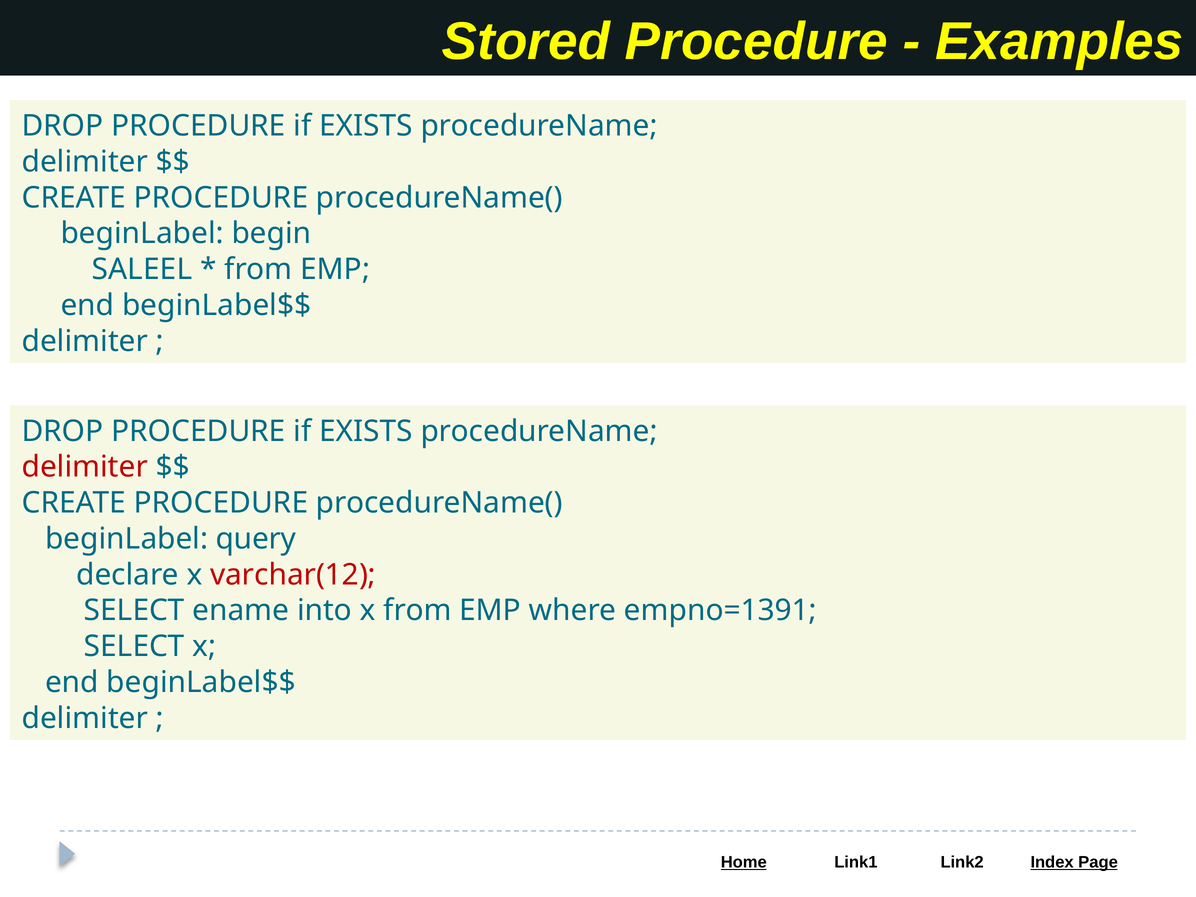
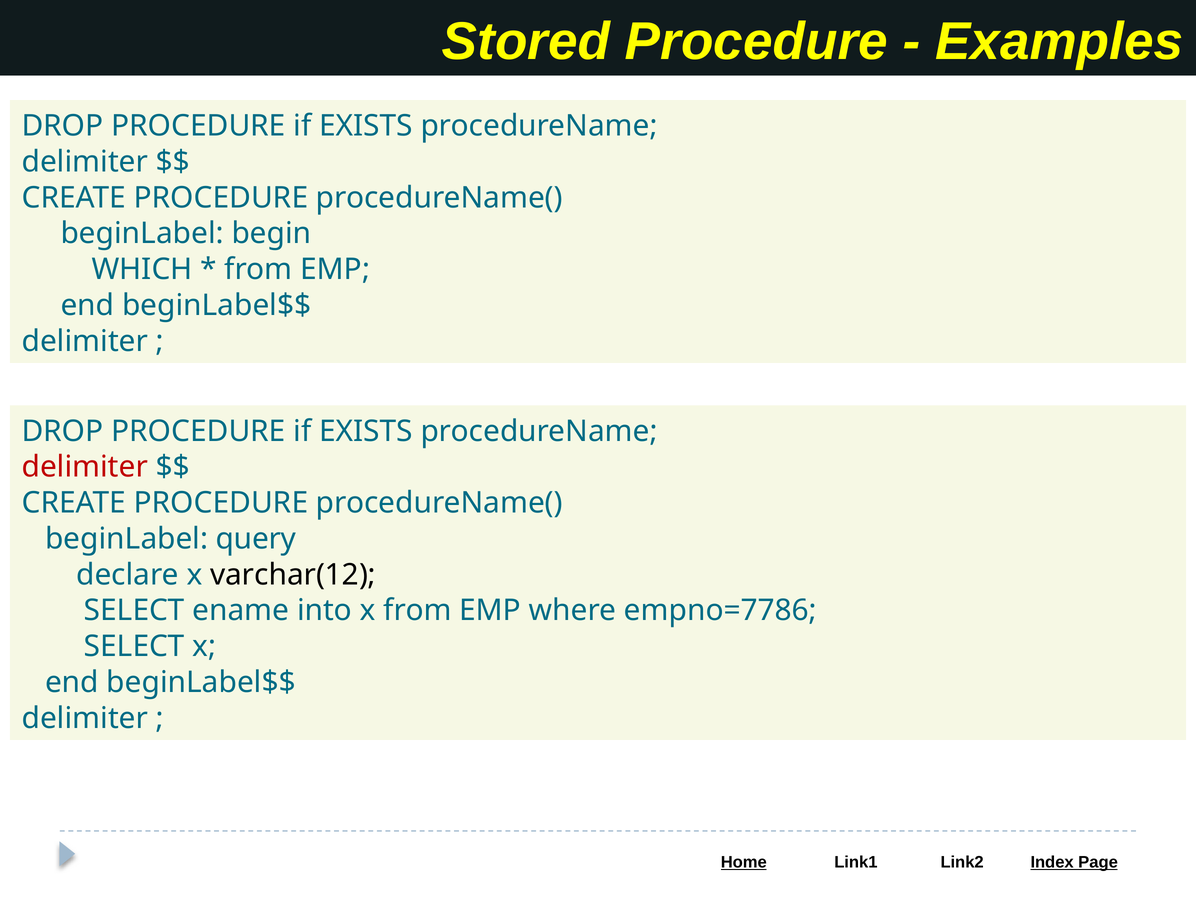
SALEEL: SALEEL -> WHICH (142, 269)
varchar(12 colour: red -> black (293, 575)
empno=1391: empno=1391 -> empno=7786 (720, 611)
